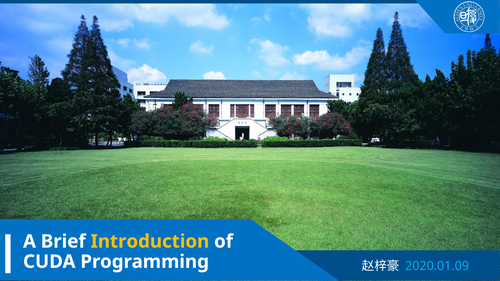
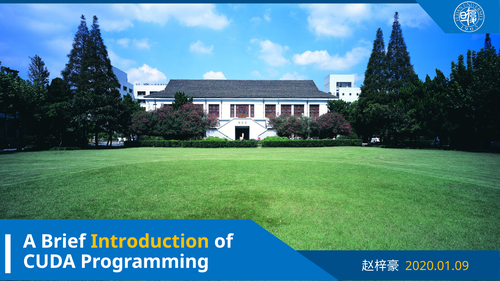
2020.01.09 colour: light blue -> yellow (437, 266)
